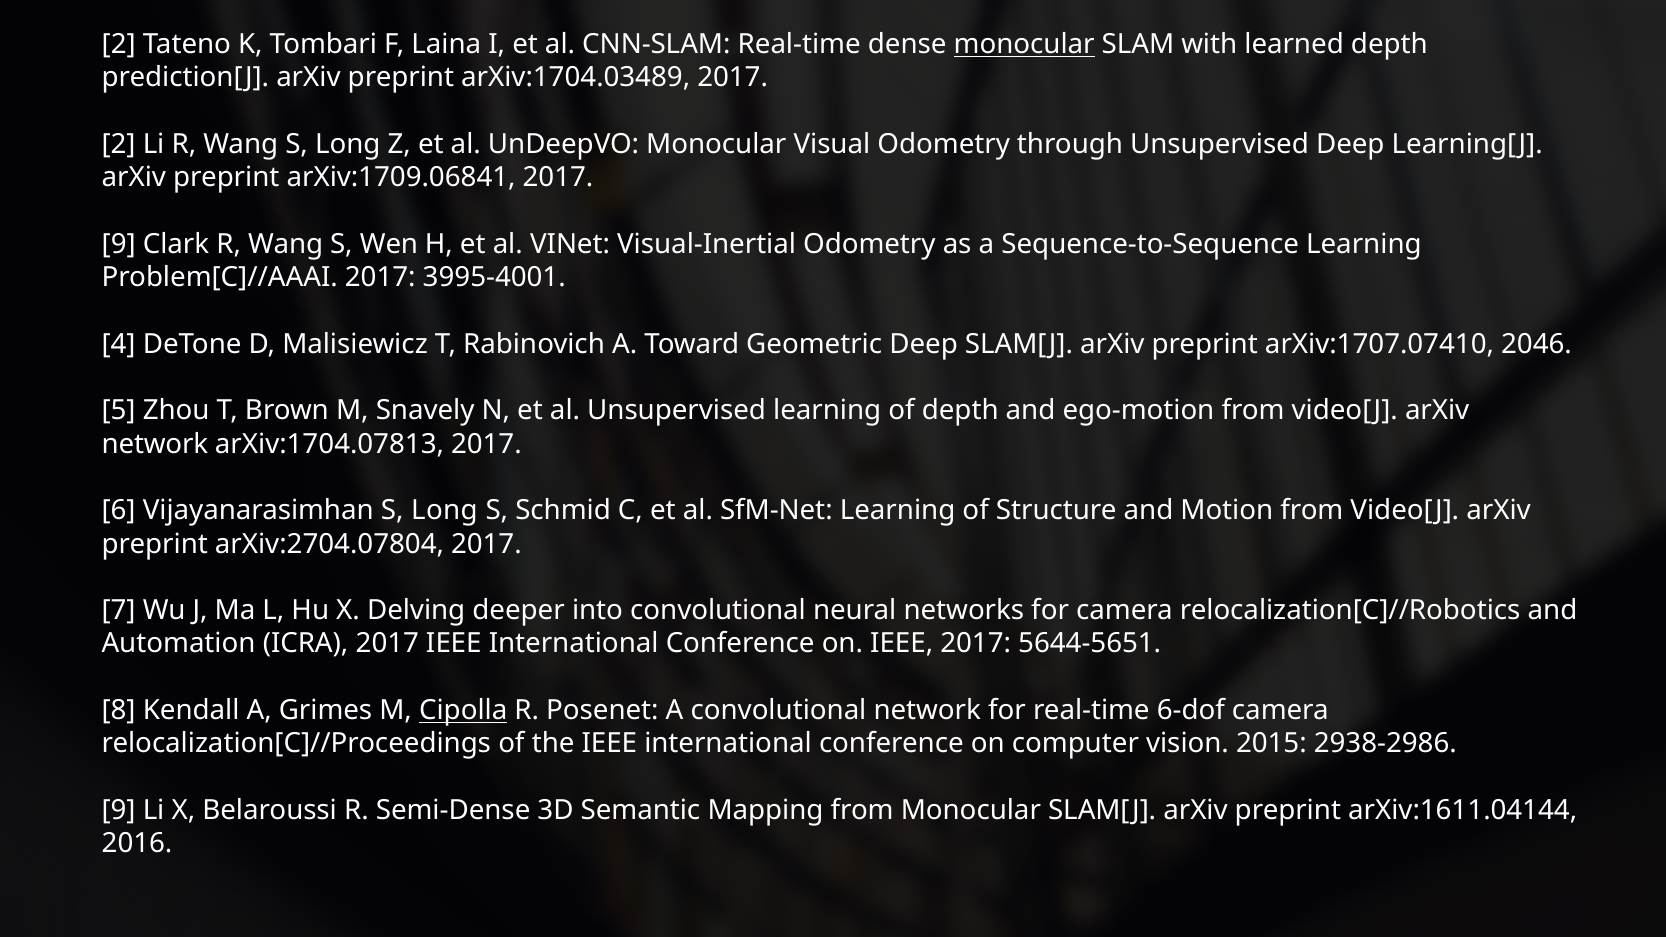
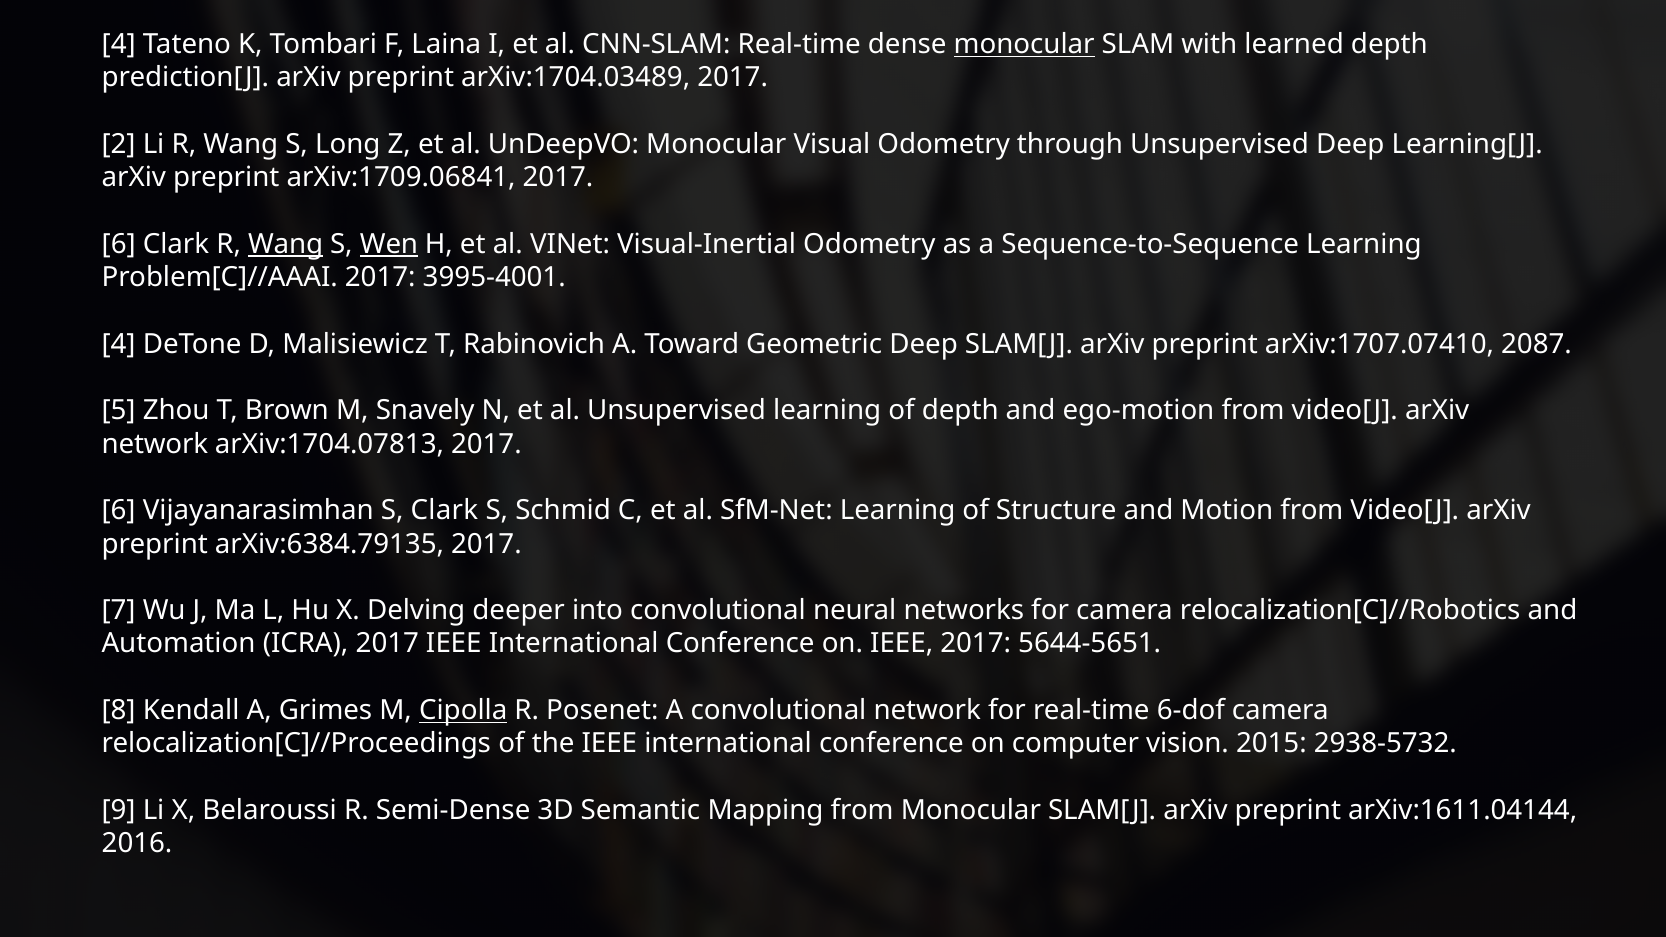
2: 2 -> 4 (119, 44)
9: 9 -> 6 (119, 244)
Wang underline: none -> present (286, 244)
Wen underline: none -> present (389, 244)
2046: 2046 -> 2087 (1536, 344)
Vijayanarasimhan S Long: Long -> Clark (444, 511)
arXiv:2704.07804: arXiv:2704.07804 -> arXiv:6384.79135 (329, 544)
2938-2986: 2938-2986 -> 2938-5732 (1385, 744)
